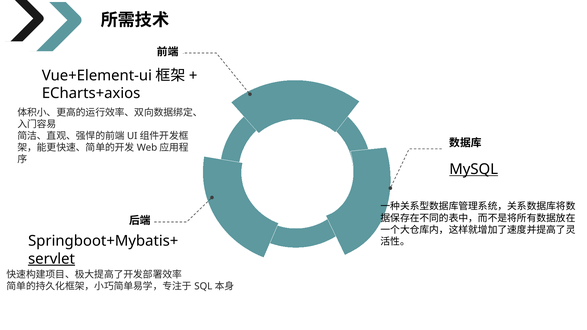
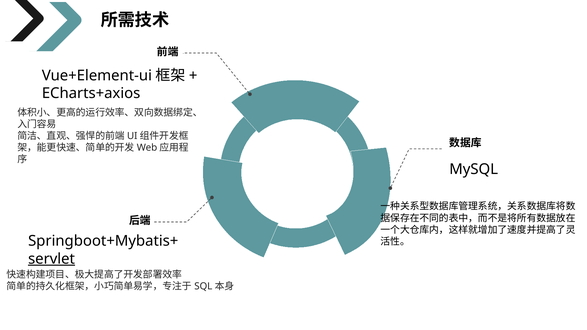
MySQL underline: present -> none (474, 169)
